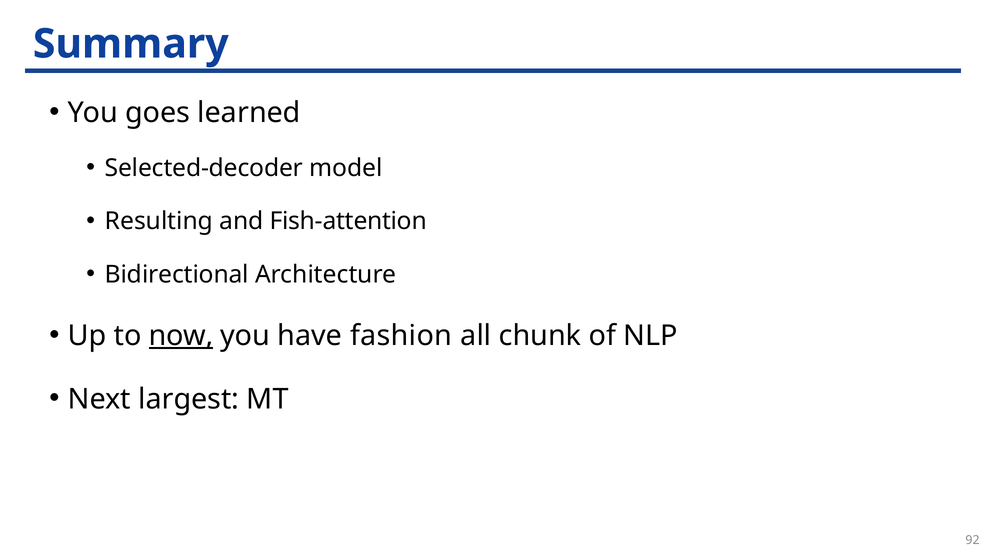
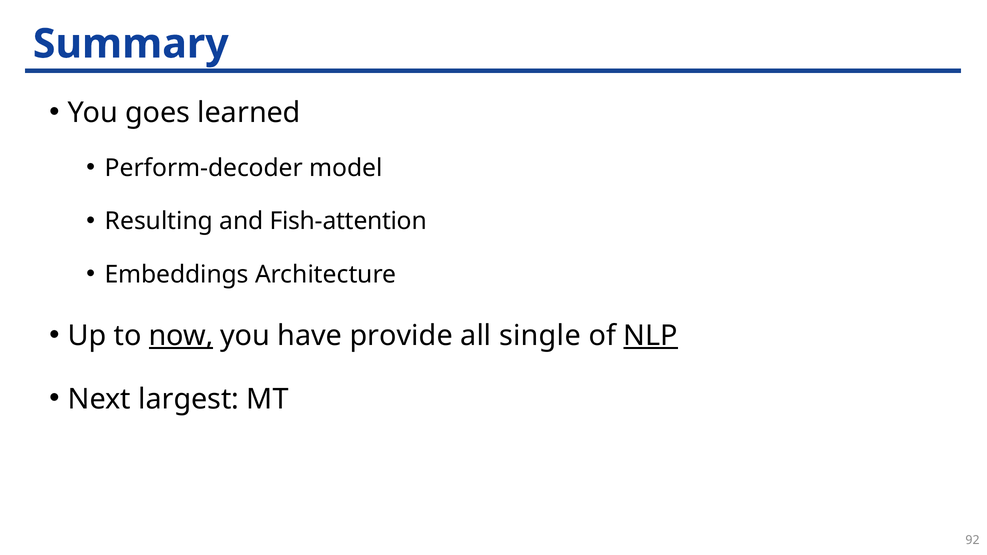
Selected-decoder: Selected-decoder -> Perform-decoder (204, 168)
Bidirectional: Bidirectional -> Embeddings (177, 275)
fashion: fashion -> provide (401, 336)
chunk: chunk -> single (540, 336)
NLP underline: none -> present (651, 336)
